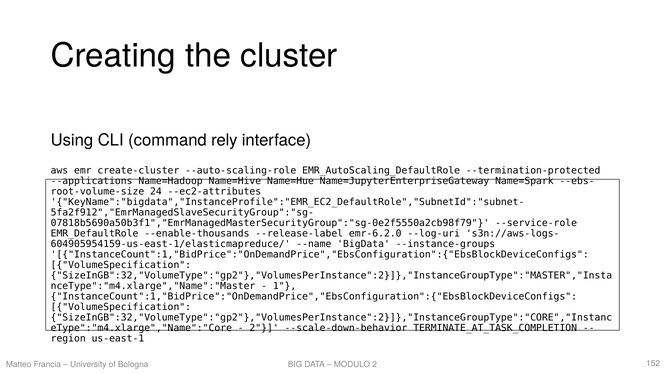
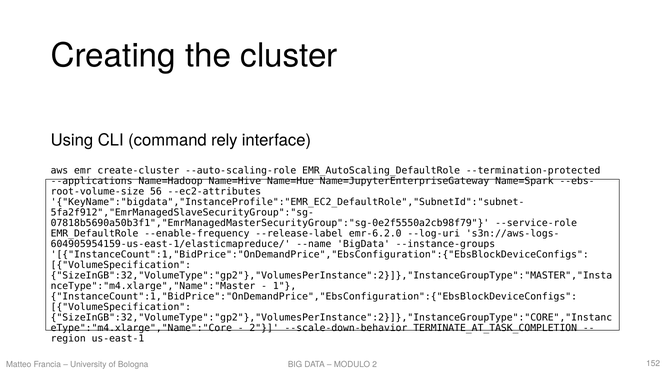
24: 24 -> 56 (156, 192)
--enable-thousands: --enable-thousands -> --enable-frequency (197, 234)
